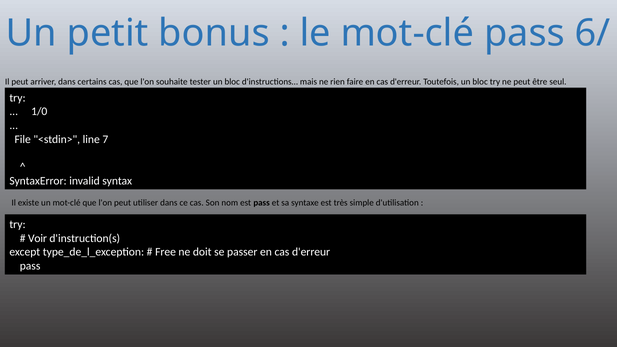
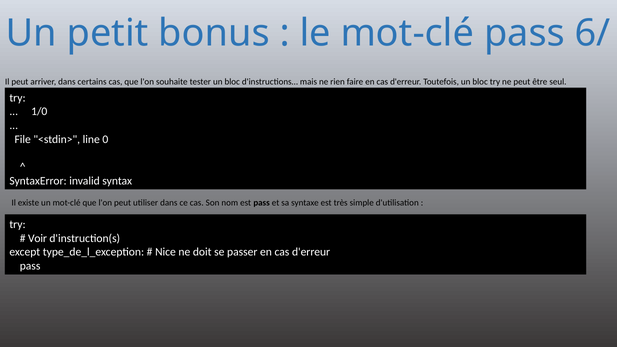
7: 7 -> 0 (105, 139)
Free: Free -> Nice (166, 252)
